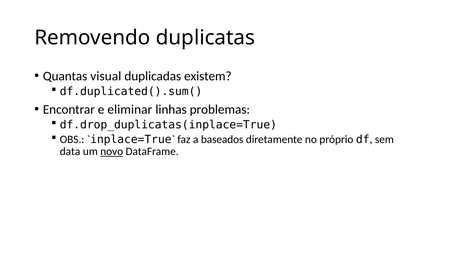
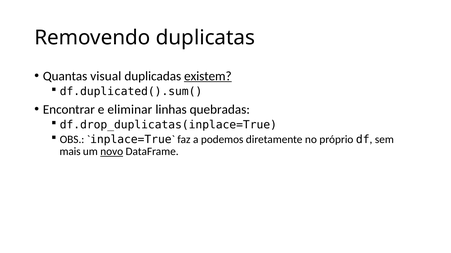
existem underline: none -> present (208, 76)
problemas: problemas -> quebradas (220, 110)
baseados: baseados -> podemos (222, 140)
data: data -> mais (70, 152)
